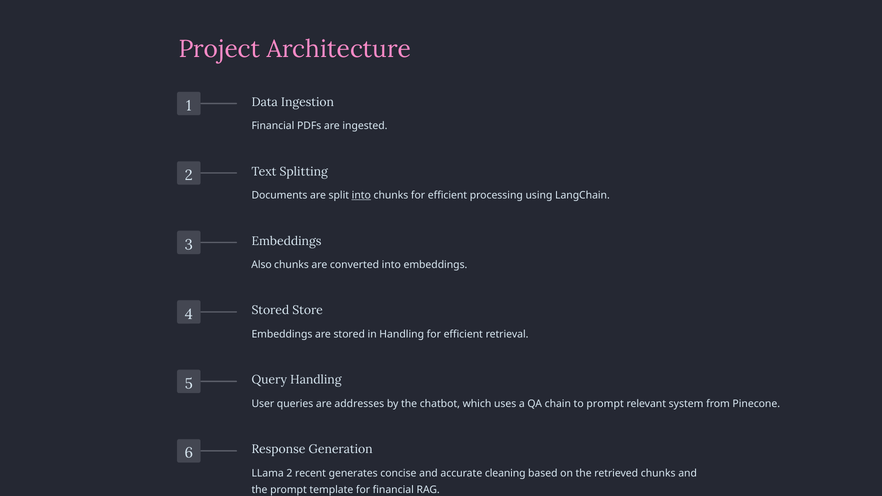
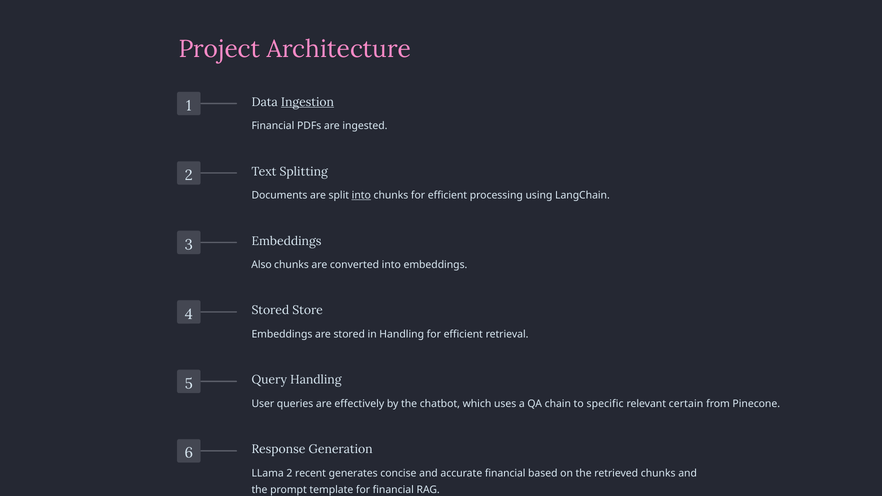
Ingestion underline: none -> present (307, 102)
addresses: addresses -> effectively (359, 404)
to prompt: prompt -> specific (605, 404)
system: system -> certain (686, 404)
accurate cleaning: cleaning -> financial (505, 473)
